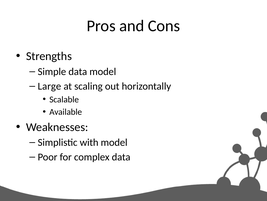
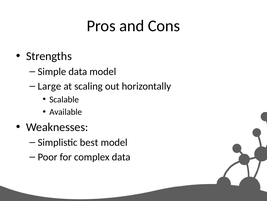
with: with -> best (89, 142)
